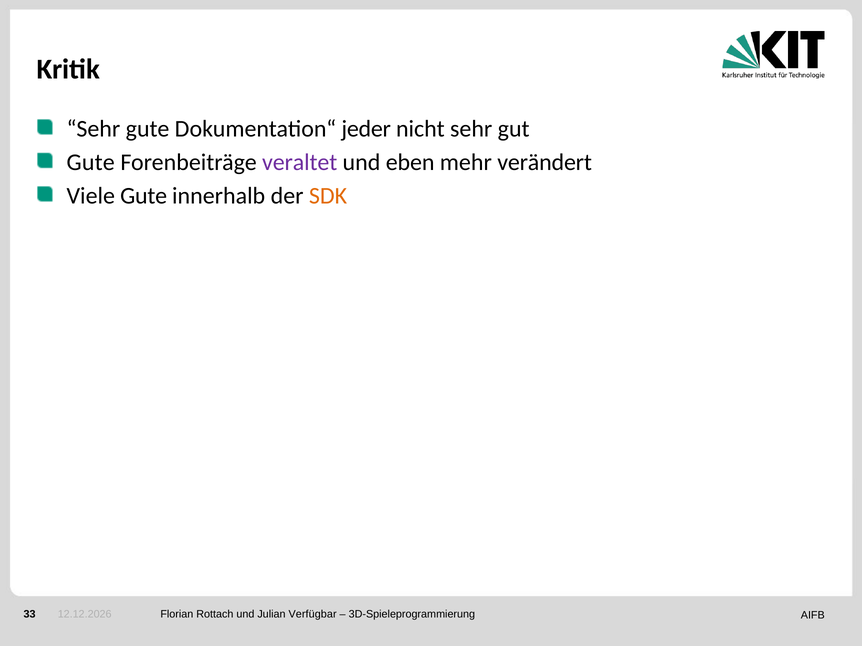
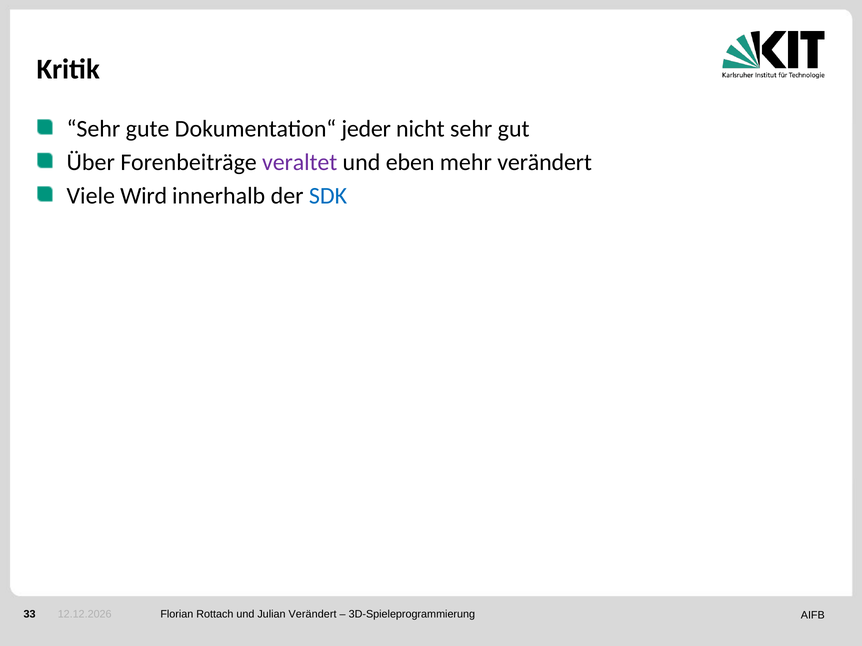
Gute: Gute -> Über (91, 163)
Viele Gute: Gute -> Wird (144, 196)
SDK colour: orange -> blue (328, 196)
Julian Verfügbar: Verfügbar -> Verändert (313, 615)
